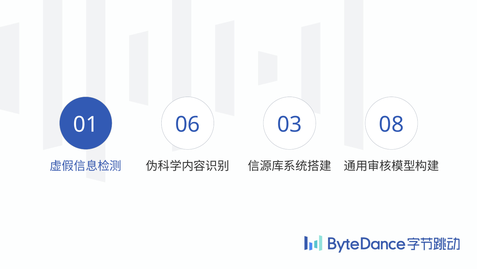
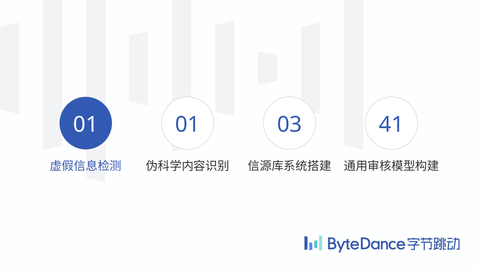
01 06: 06 -> 01 (188, 124)
08: 08 -> 41 (391, 124)
